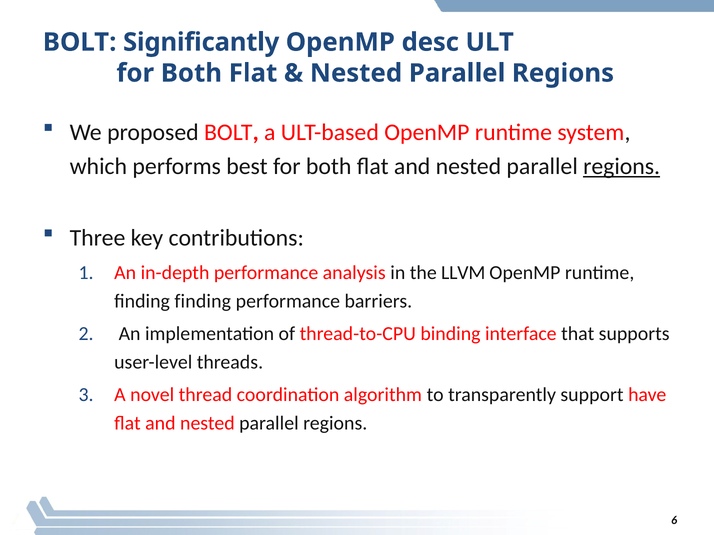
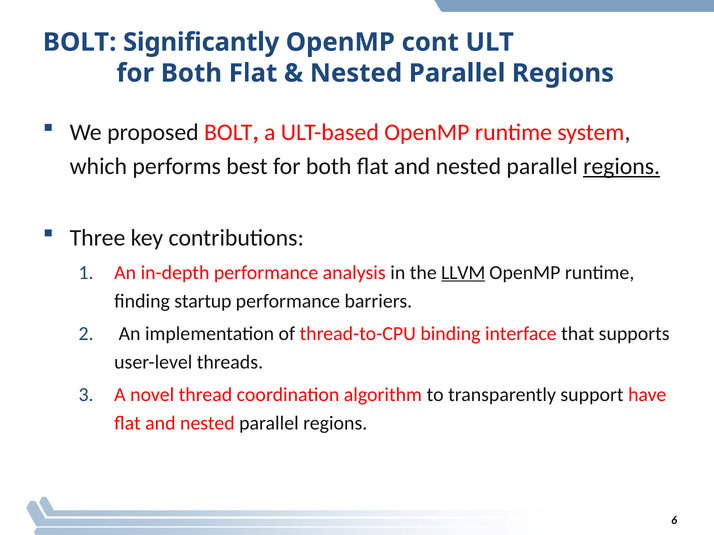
desc: desc -> cont (430, 42)
LLVM underline: none -> present (463, 273)
finding finding: finding -> startup (203, 301)
